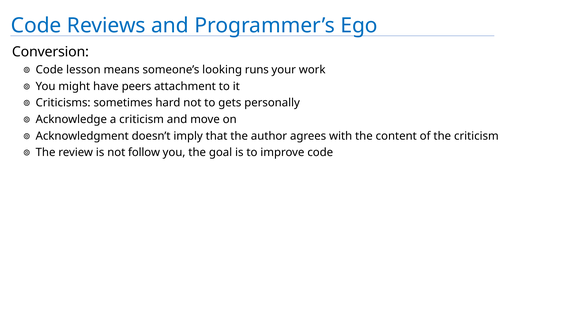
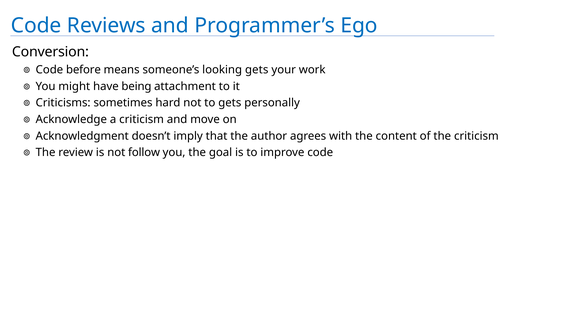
lesson: lesson -> before (83, 70)
looking runs: runs -> gets (257, 70)
peers: peers -> being (136, 86)
